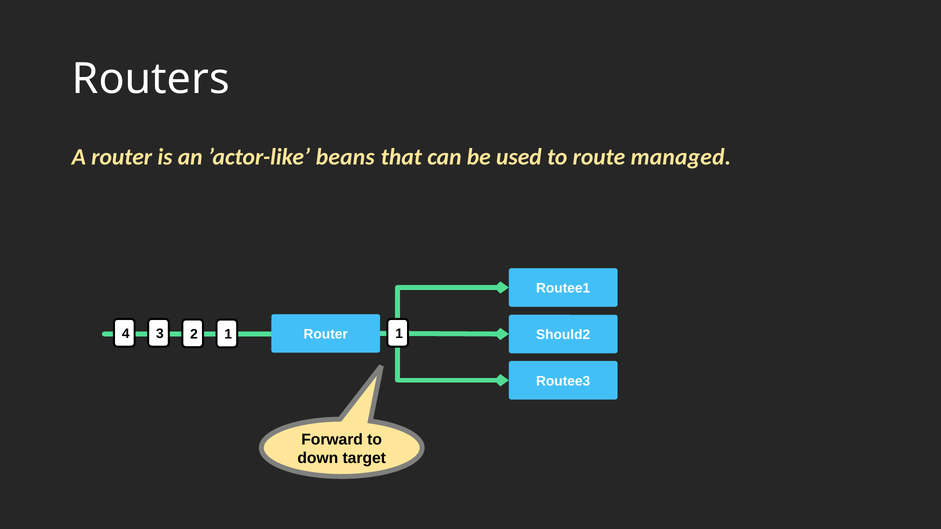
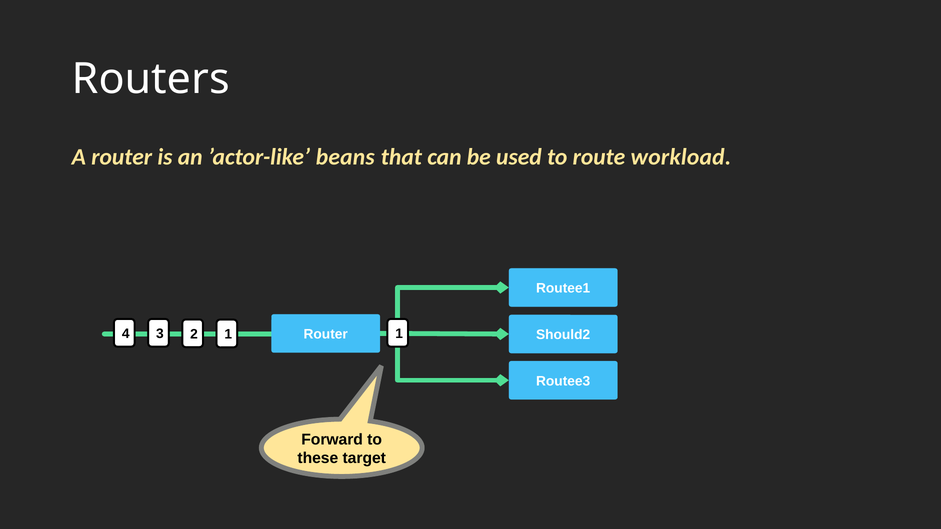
managed: managed -> workload (681, 157)
down: down -> these (318, 459)
